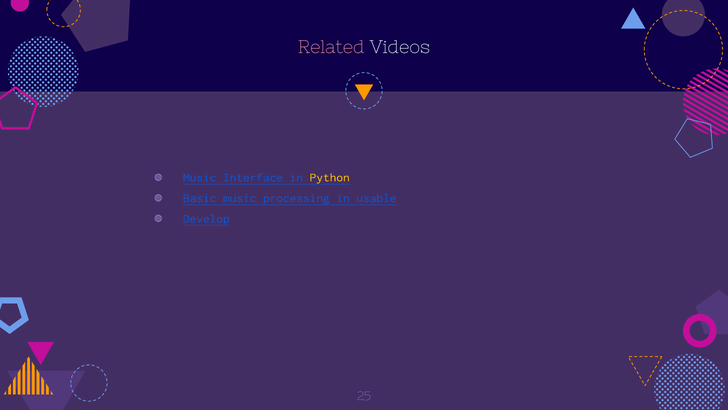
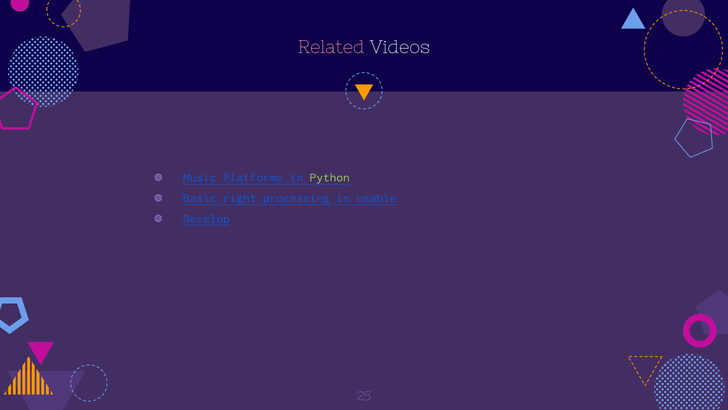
Interface: Interface -> Platforms (253, 177)
Python colour: yellow -> light green (330, 177)
Basic music: music -> right (240, 198)
